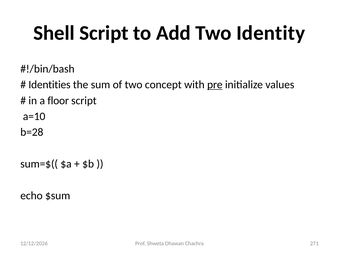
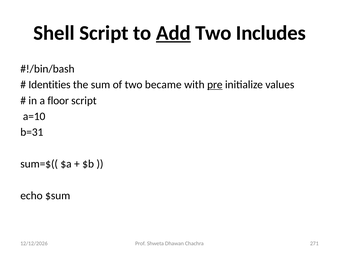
Add underline: none -> present (173, 33)
Identity: Identity -> Includes (271, 33)
concept: concept -> became (163, 84)
b=28: b=28 -> b=31 (32, 132)
